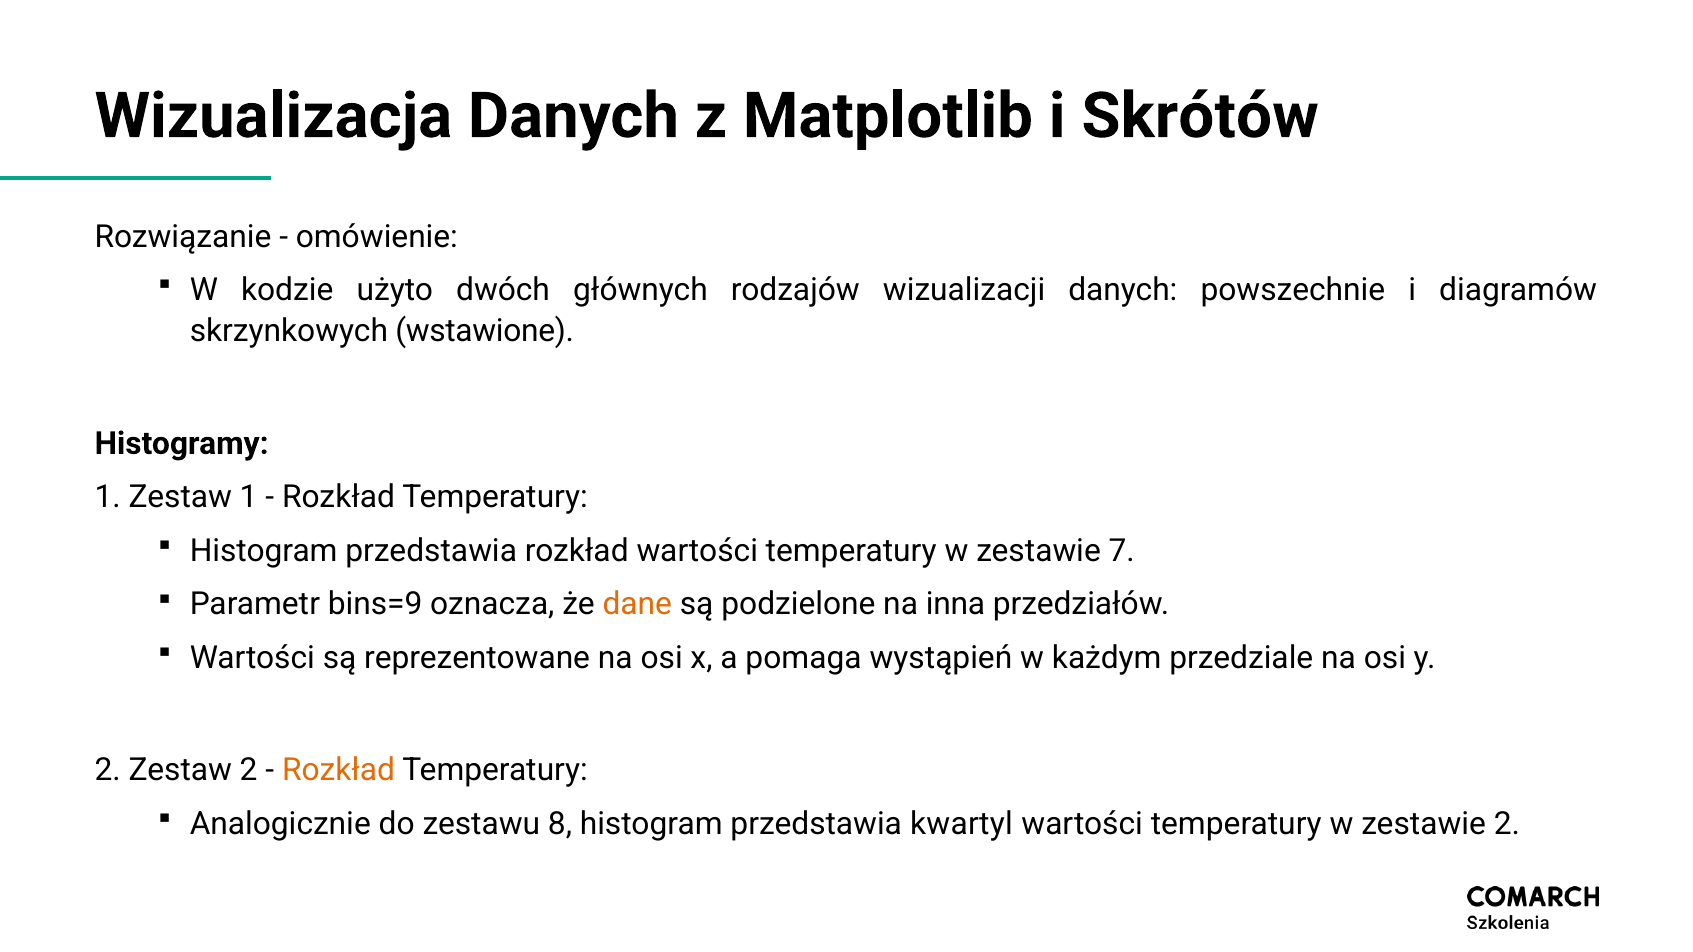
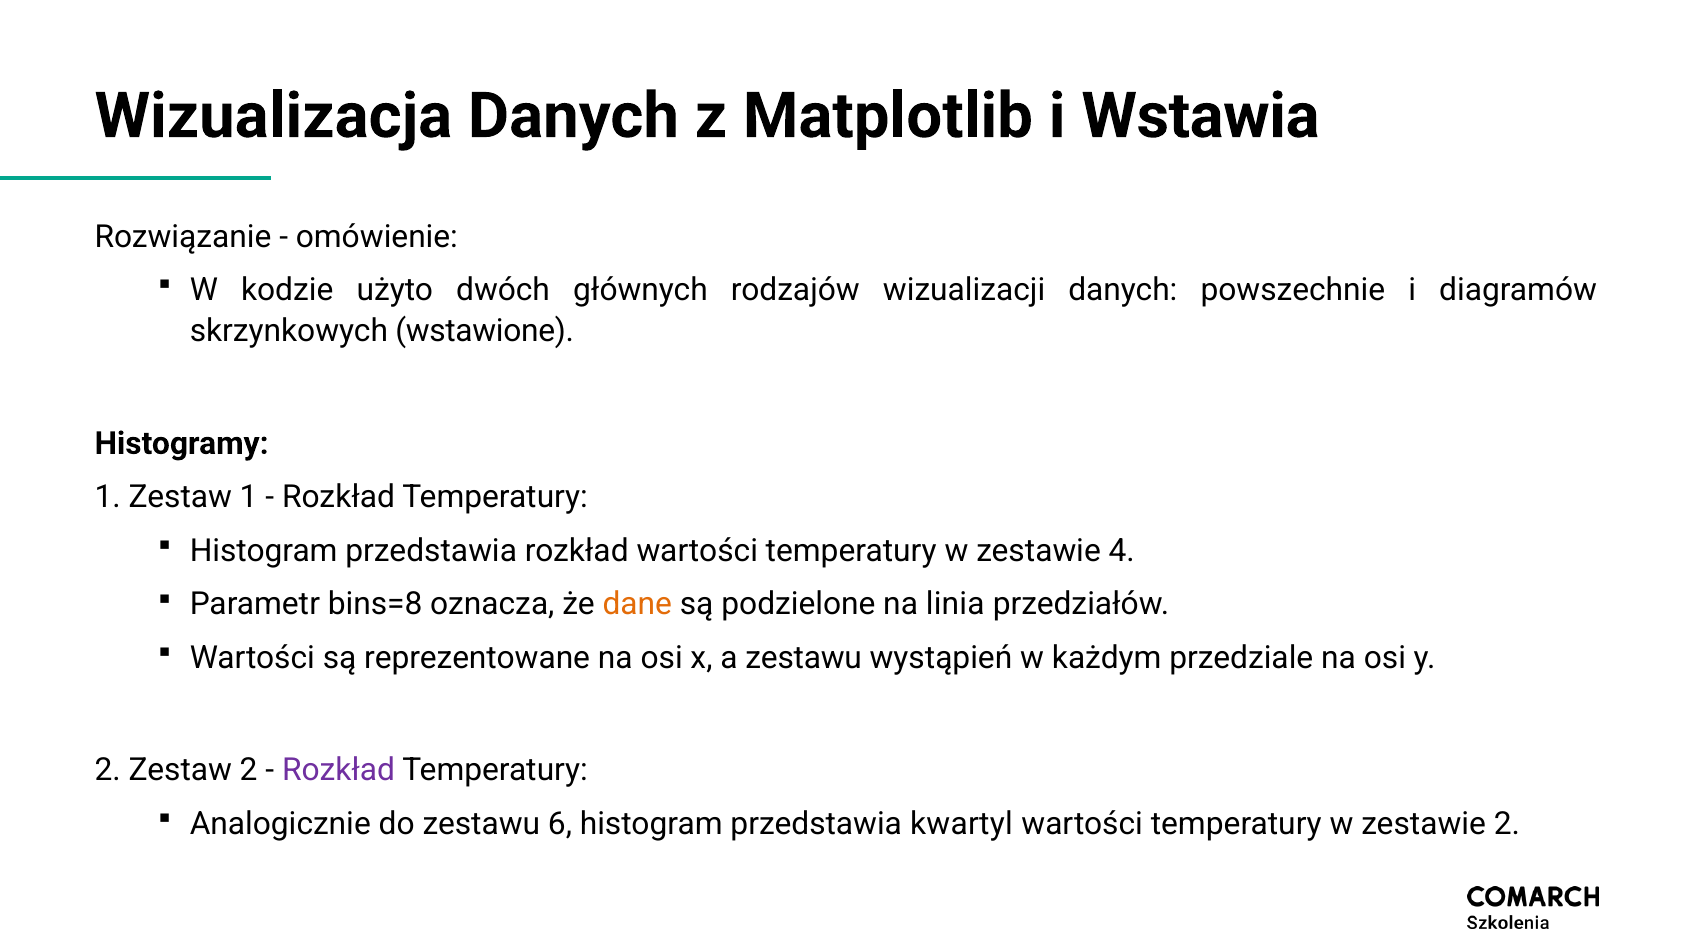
Skrótów: Skrótów -> Wstawia (1200, 116)
7: 7 -> 4 (1122, 551)
bins=9: bins=9 -> bins=8 (375, 605)
inna: inna -> linia (955, 605)
a pomaga: pomaga -> zestawu (804, 658)
Rozkład colour: orange -> purple (339, 770)
8: 8 -> 6 (560, 824)
